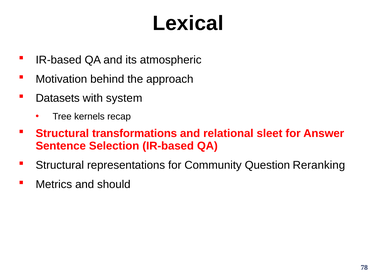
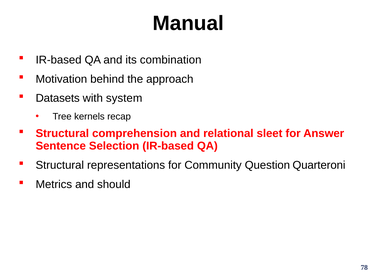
Lexical: Lexical -> Manual (188, 23)
atmospheric: atmospheric -> combination (171, 60)
transformations: transformations -> comprehension (134, 134)
Reranking: Reranking -> Quarteroni (319, 165)
